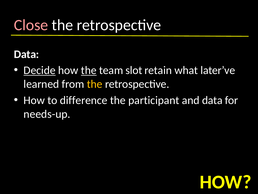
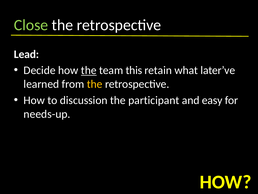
Close colour: pink -> light green (31, 25)
Data: Data -> Lead (26, 54)
Decide underline: present -> none (40, 70)
slot: slot -> this (134, 70)
difference: difference -> discussion (84, 100)
and data: data -> easy (212, 100)
